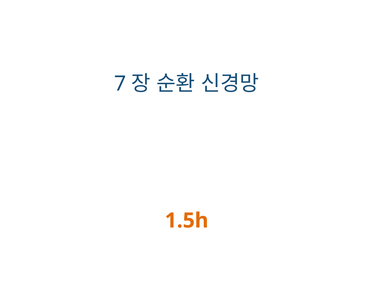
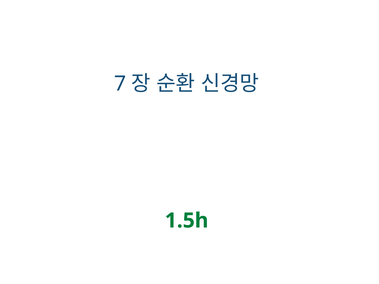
1.5h colour: orange -> green (187, 221)
